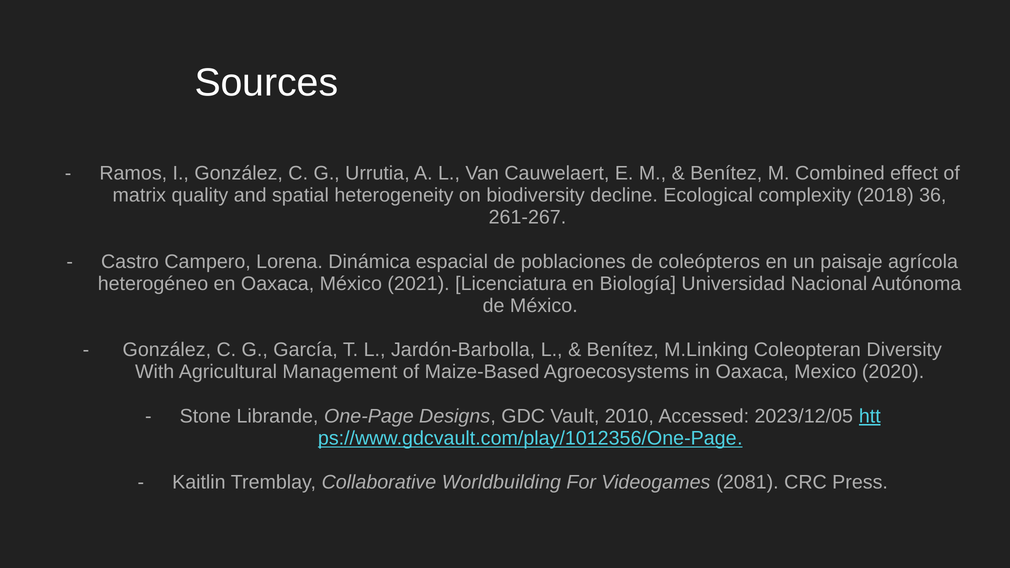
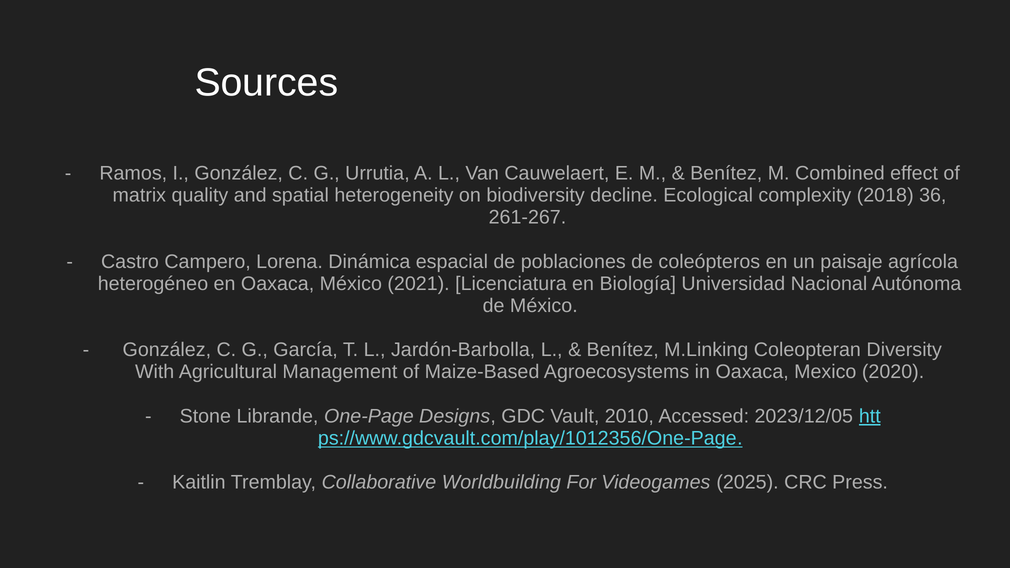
2081: 2081 -> 2025 (748, 482)
